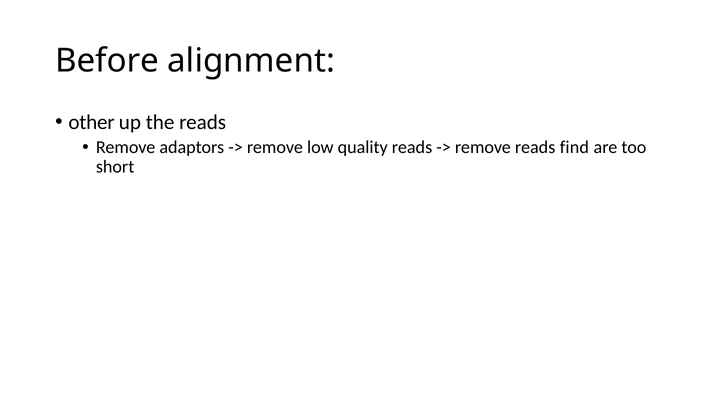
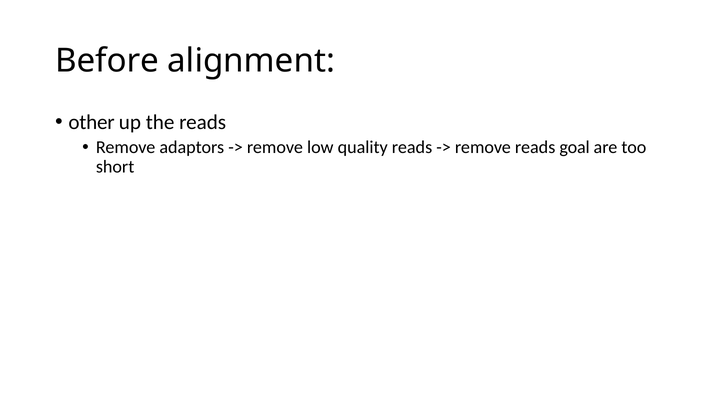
find: find -> goal (575, 147)
